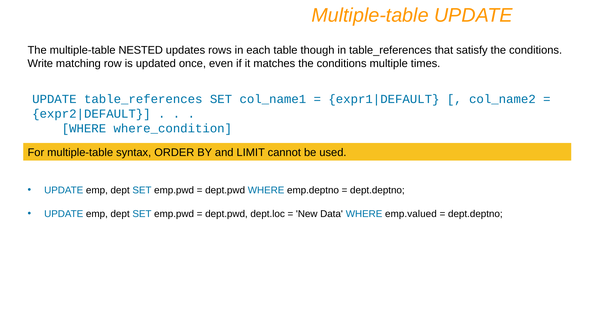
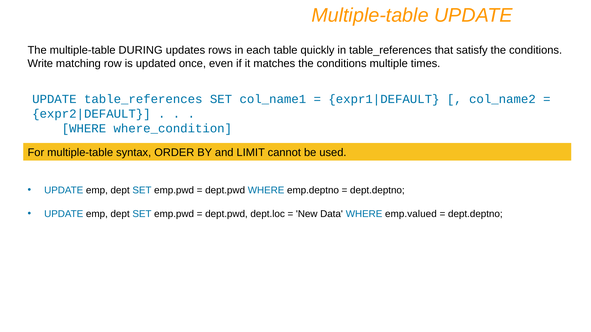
NESTED: NESTED -> DURING (141, 50)
though: though -> quickly (318, 50)
